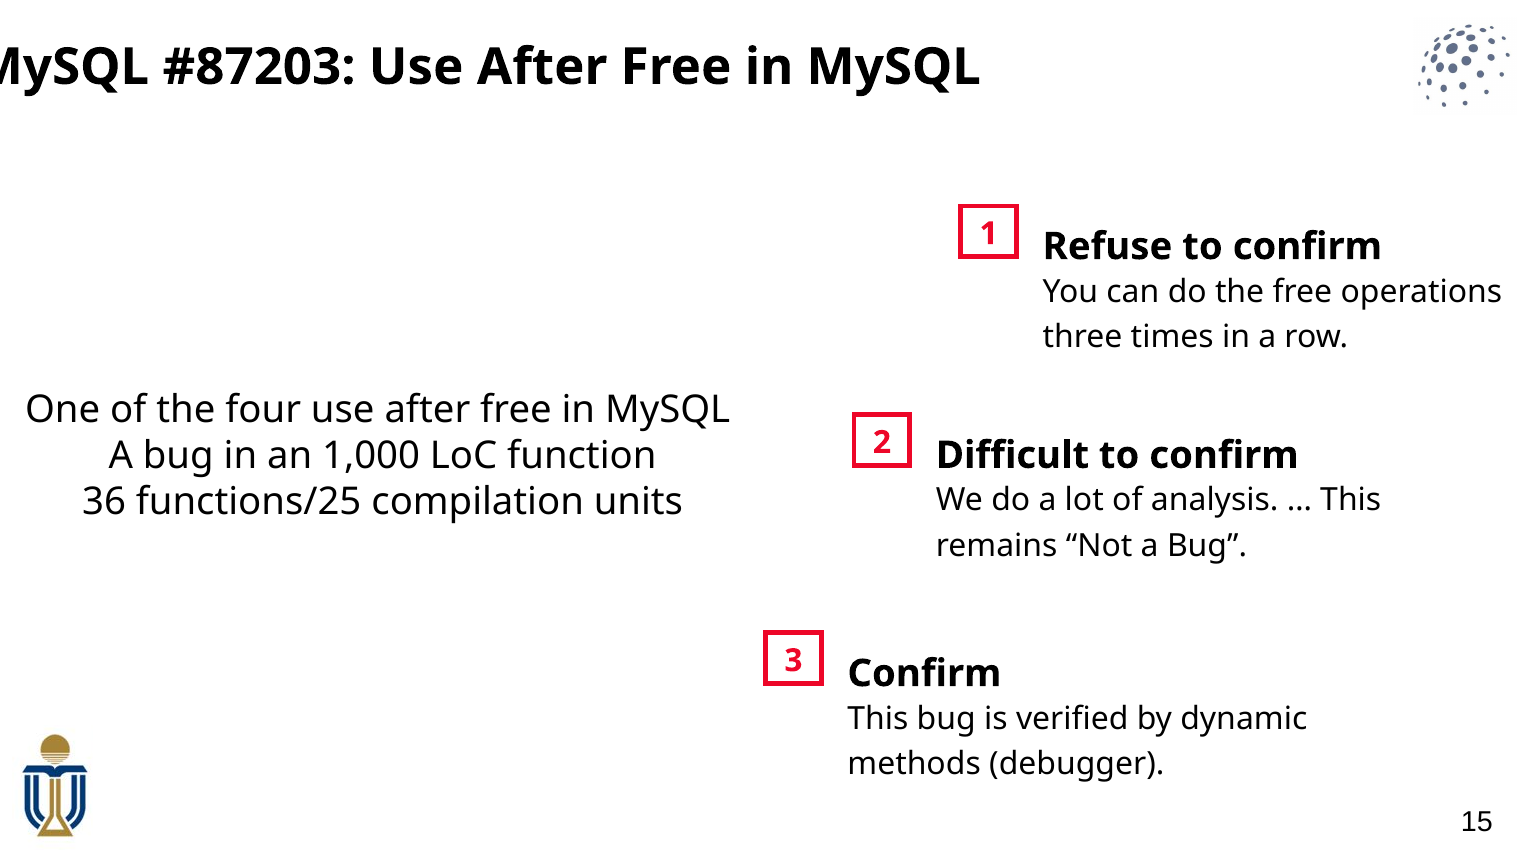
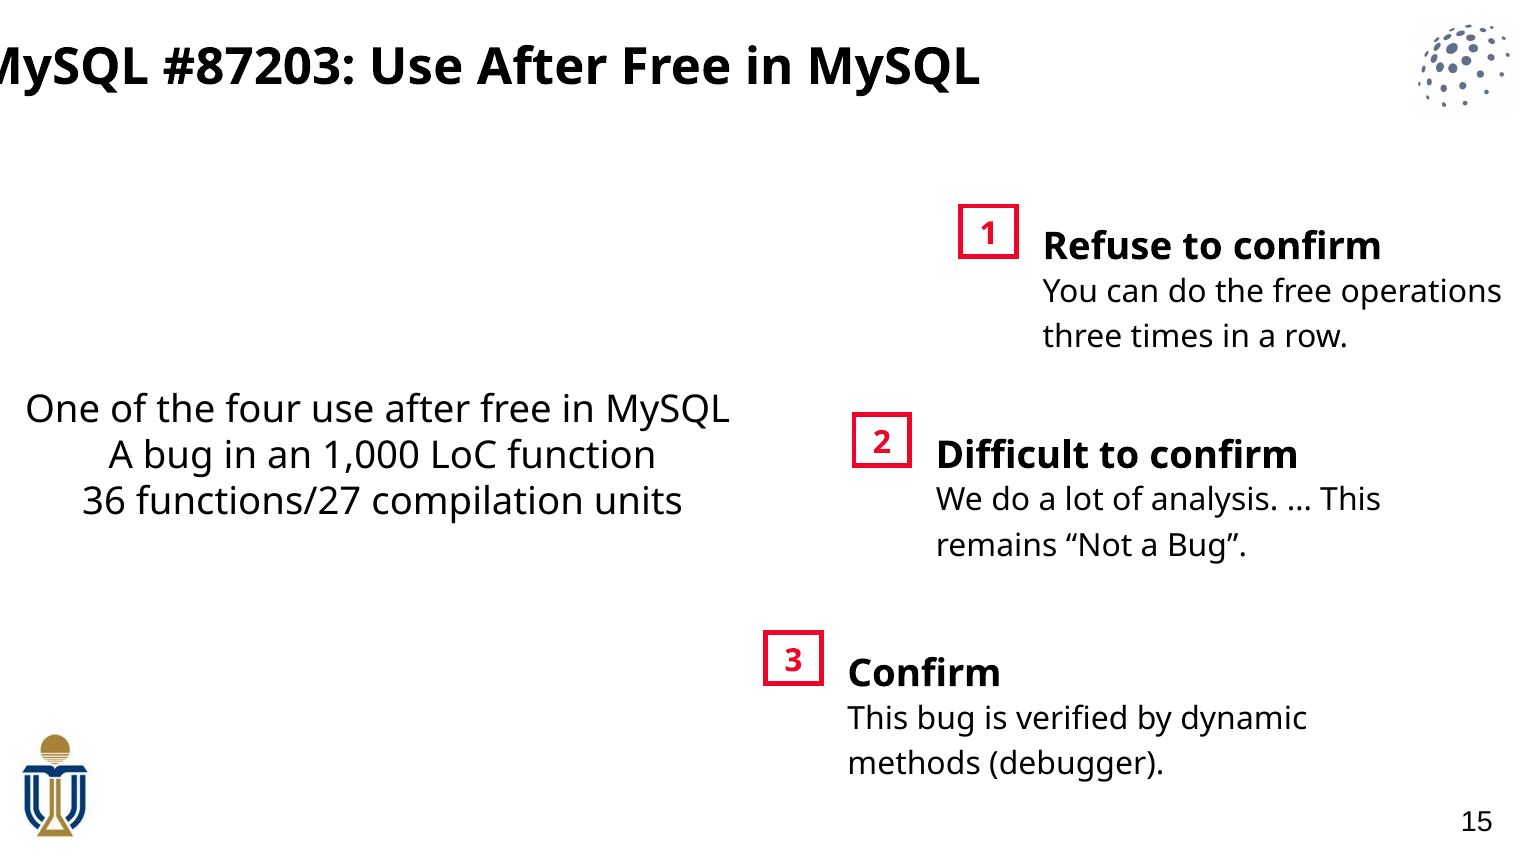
functions/25: functions/25 -> functions/27 (249, 502)
